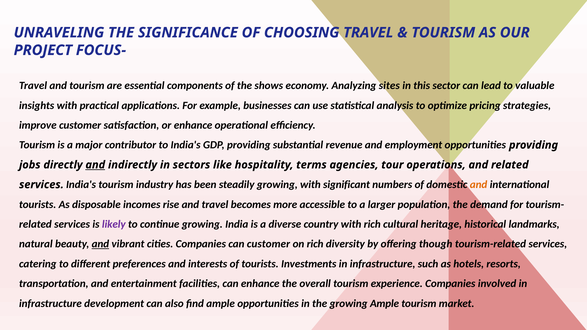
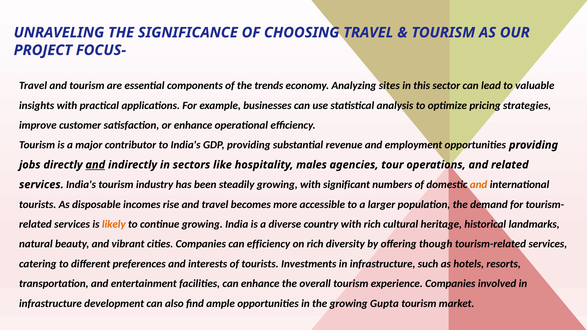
shows: shows -> trends (269, 86)
terms: terms -> males (311, 165)
likely colour: purple -> orange (114, 224)
and underline: present -> none (100, 244)
can customer: customer -> efficiency (269, 244)
growing Ample: Ample -> Gupta (384, 304)
